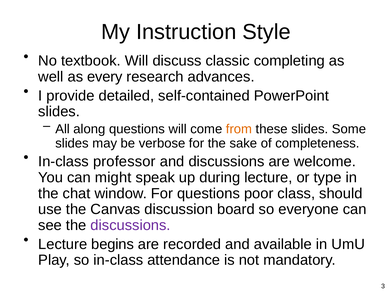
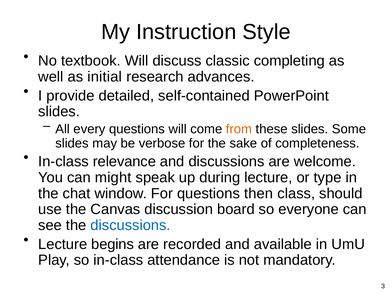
every: every -> initial (105, 77)
along: along -> every (89, 129)
professor: professor -> relevance (124, 162)
poor: poor -> then (259, 193)
discussions colour: purple -> blue (131, 225)
